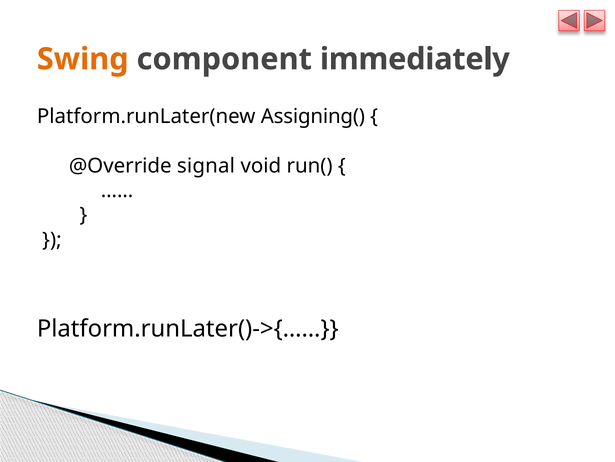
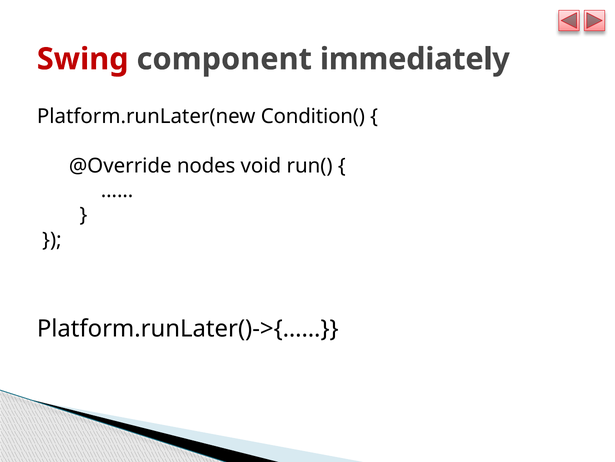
Swing colour: orange -> red (83, 59)
Assigning(: Assigning( -> Condition( (313, 116)
signal: signal -> nodes (206, 166)
